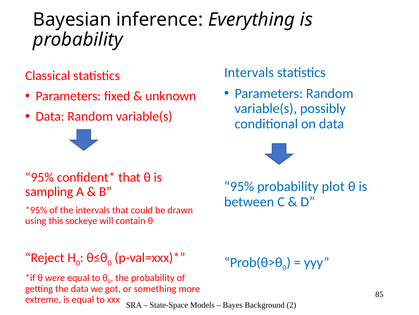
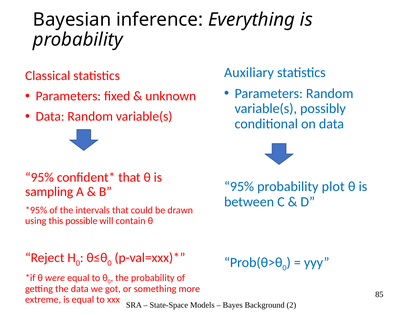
Intervals: Intervals -> Auxiliary (249, 72)
sockeye: sockeye -> possible (81, 220)
